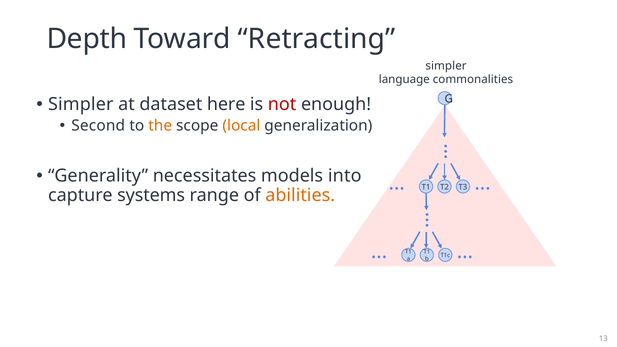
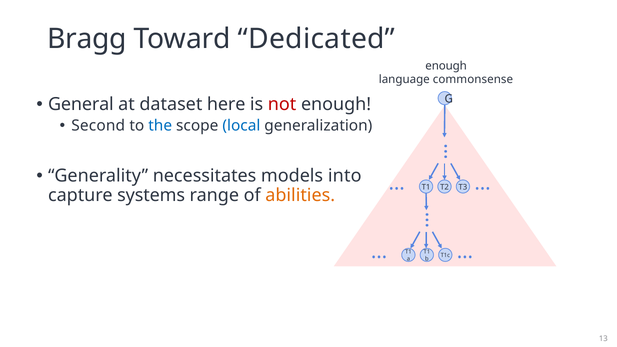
Depth: Depth -> Bragg (87, 39)
Retracting: Retracting -> Dedicated (316, 39)
simpler: simpler -> enough (446, 66)
commonalities: commonalities -> commonsense (473, 80)
Simpler: Simpler -> General (81, 104)
the colour: orange -> blue (160, 126)
local colour: orange -> blue (241, 126)
